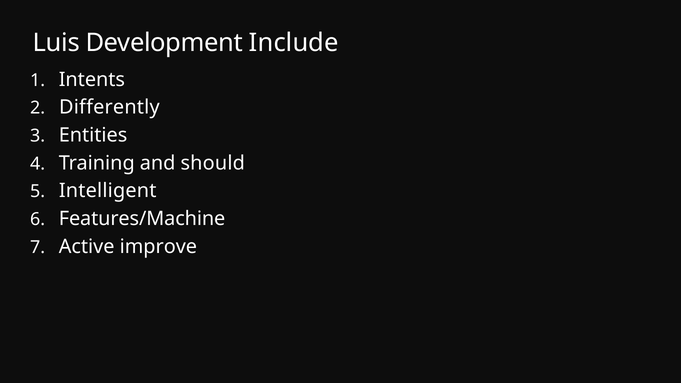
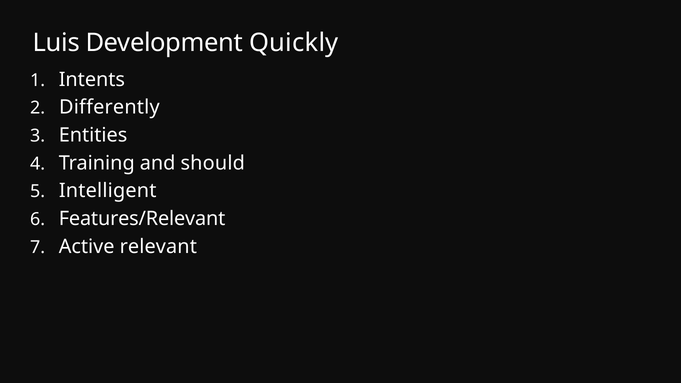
Include: Include -> Quickly (294, 43)
Features/Machine: Features/Machine -> Features/Relevant (142, 219)
improve: improve -> relevant (158, 247)
